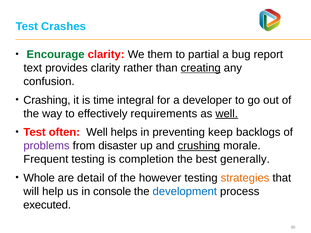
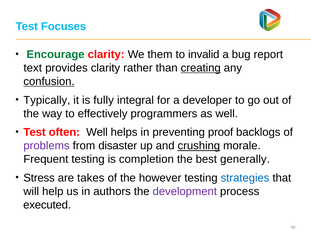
Crashes: Crashes -> Focuses (64, 27)
partial: partial -> invalid (204, 55)
confusion underline: none -> present (49, 82)
Crashing: Crashing -> Typically (47, 100)
time: time -> fully (104, 100)
requirements: requirements -> programmers (164, 114)
well underline: present -> none (227, 114)
keep: keep -> proof (221, 132)
Whole: Whole -> Stress (39, 178)
detail: detail -> takes (91, 178)
strategies colour: orange -> blue (245, 178)
console: console -> authors (112, 192)
development colour: blue -> purple (185, 192)
